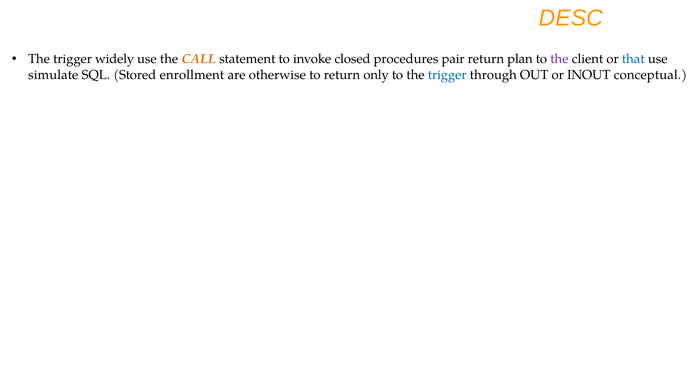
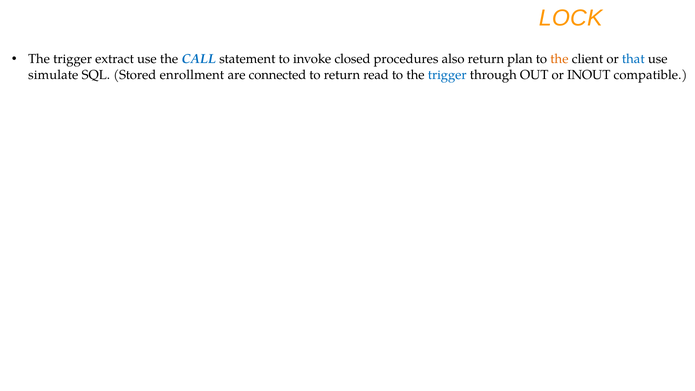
DESC: DESC -> LOCK (571, 18)
widely: widely -> extract (115, 59)
CALL colour: orange -> blue (199, 59)
pair: pair -> also (453, 59)
the colour: purple -> orange (559, 59)
otherwise: otherwise -> connected (277, 75)
only: only -> read (376, 75)
conceptual: conceptual -> compatible (651, 75)
